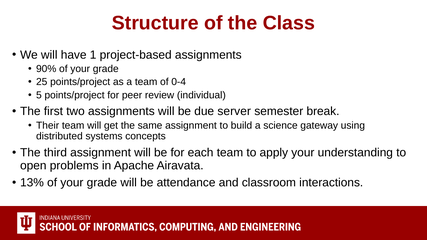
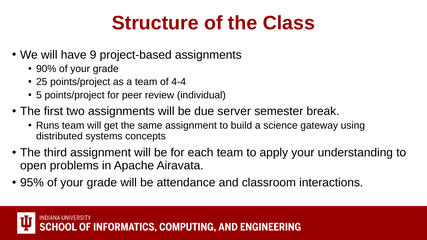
1: 1 -> 9 (93, 55)
0-4: 0-4 -> 4-4 (179, 82)
Their: Their -> Runs (48, 126)
13%: 13% -> 95% (32, 183)
